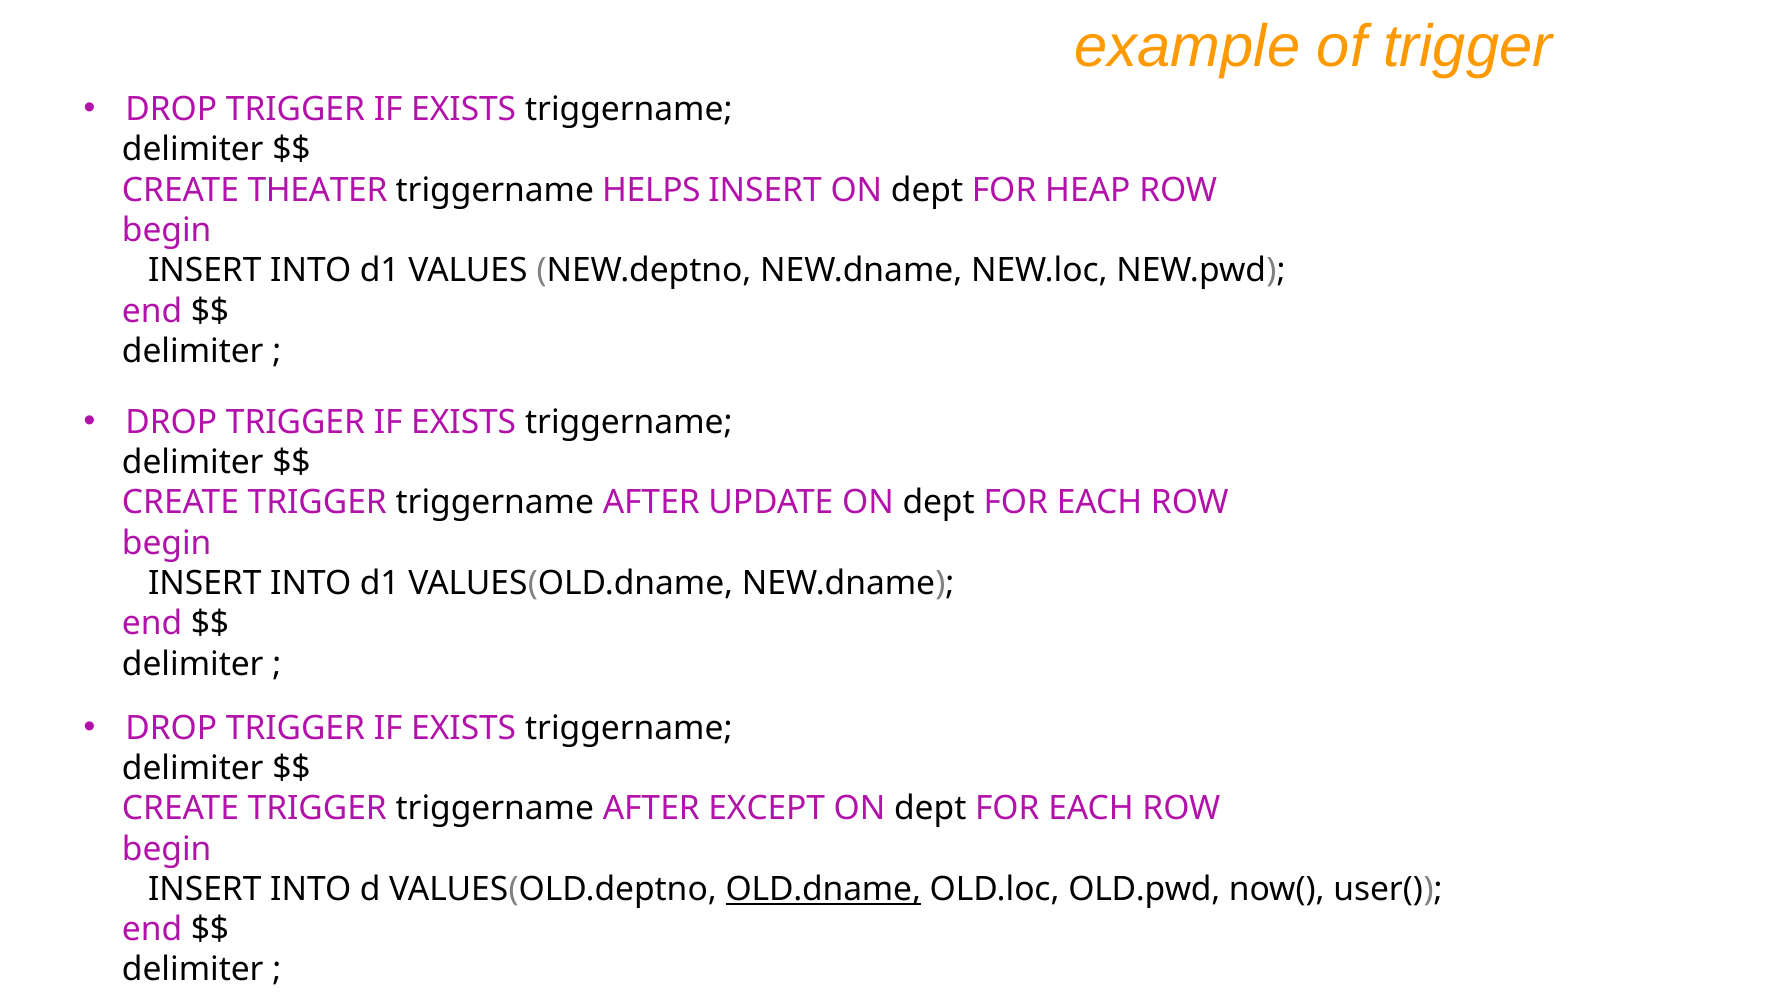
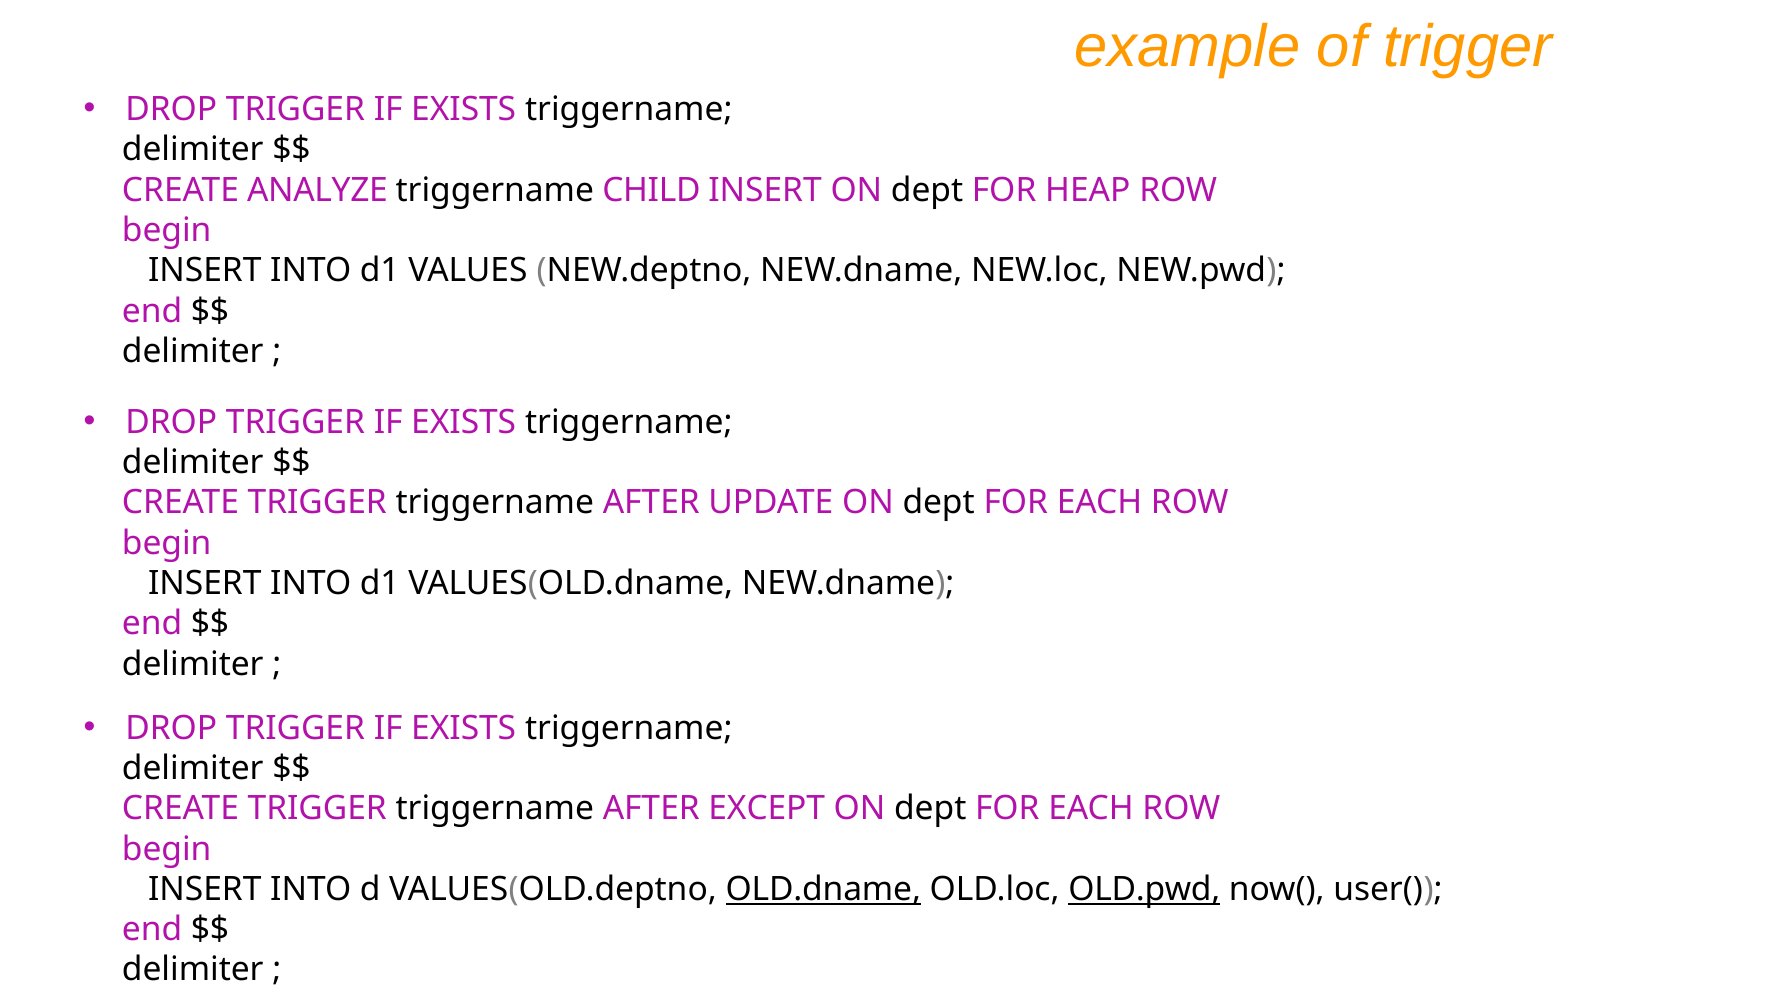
THEATER: THEATER -> ANALYZE (317, 190)
HELPS: HELPS -> CHILD (651, 190)
OLD.pwd underline: none -> present (1144, 889)
